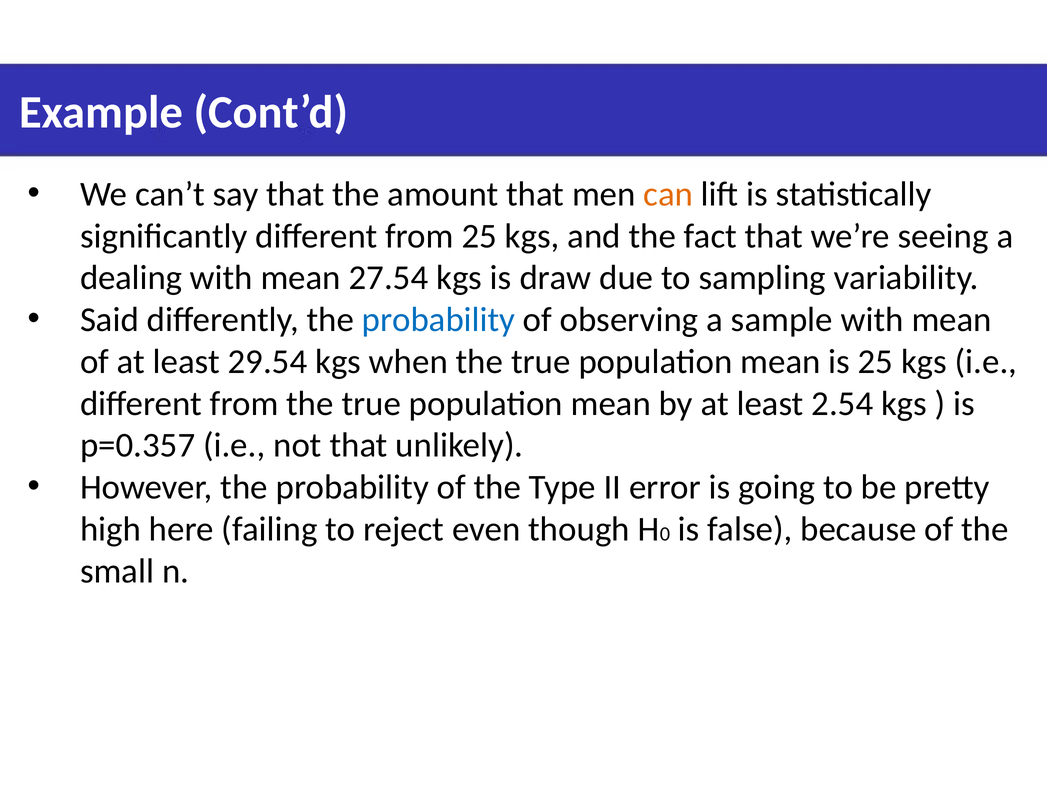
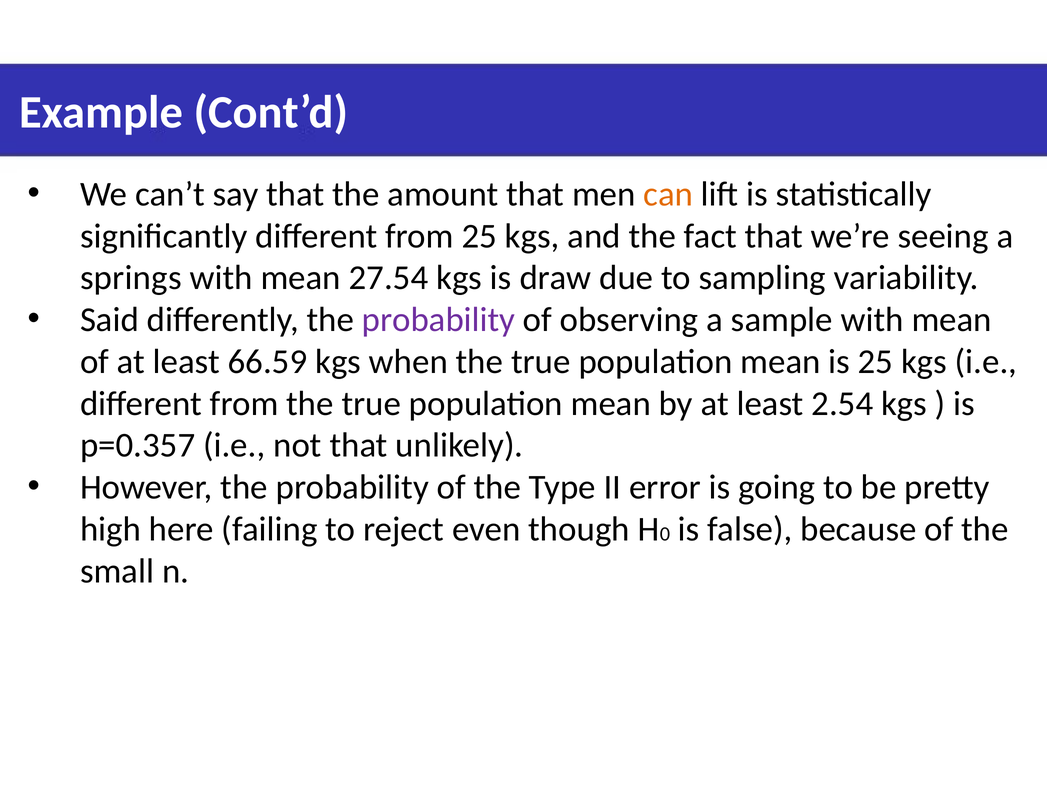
dealing: dealing -> springs (131, 278)
probability colour: blue -> purple (438, 320)
29.54: 29.54 -> 66.59 (267, 362)
